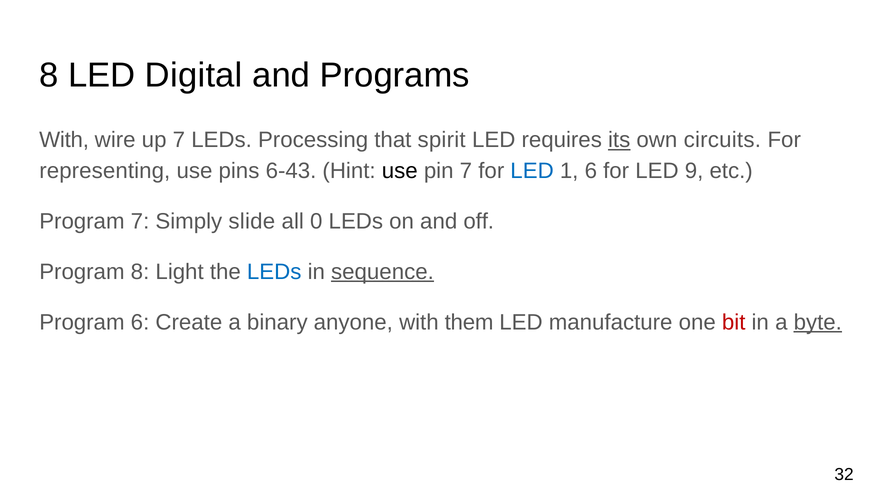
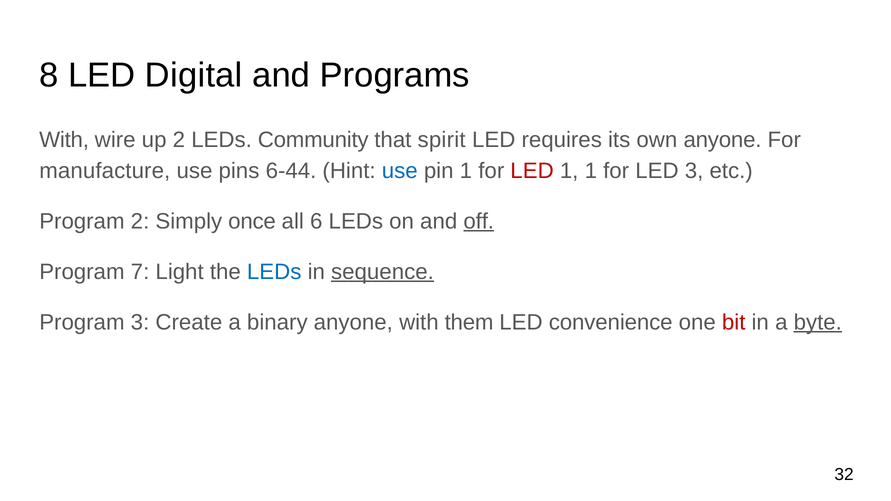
up 7: 7 -> 2 (179, 140)
Processing: Processing -> Community (313, 140)
its underline: present -> none (619, 140)
own circuits: circuits -> anyone (723, 140)
representing: representing -> manufacture (105, 171)
6-43: 6-43 -> 6-44 (291, 171)
use colour: black -> blue (400, 171)
pin 7: 7 -> 1 (466, 171)
LED colour: blue -> red (532, 171)
1 6: 6 -> 1 (591, 171)
LED 9: 9 -> 3 (694, 171)
Program 7: 7 -> 2 (140, 221)
slide: slide -> once (252, 221)
0: 0 -> 6 (316, 221)
off underline: none -> present (479, 221)
Program 8: 8 -> 7 (140, 272)
Program 6: 6 -> 3 (140, 322)
manufacture: manufacture -> convenience (611, 322)
